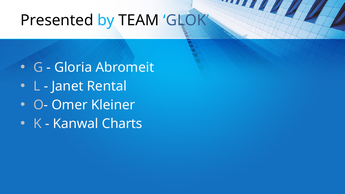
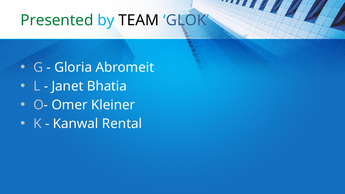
Presented colour: black -> green (57, 20)
Rental: Rental -> Bhatia (107, 86)
Charts: Charts -> Rental (122, 124)
